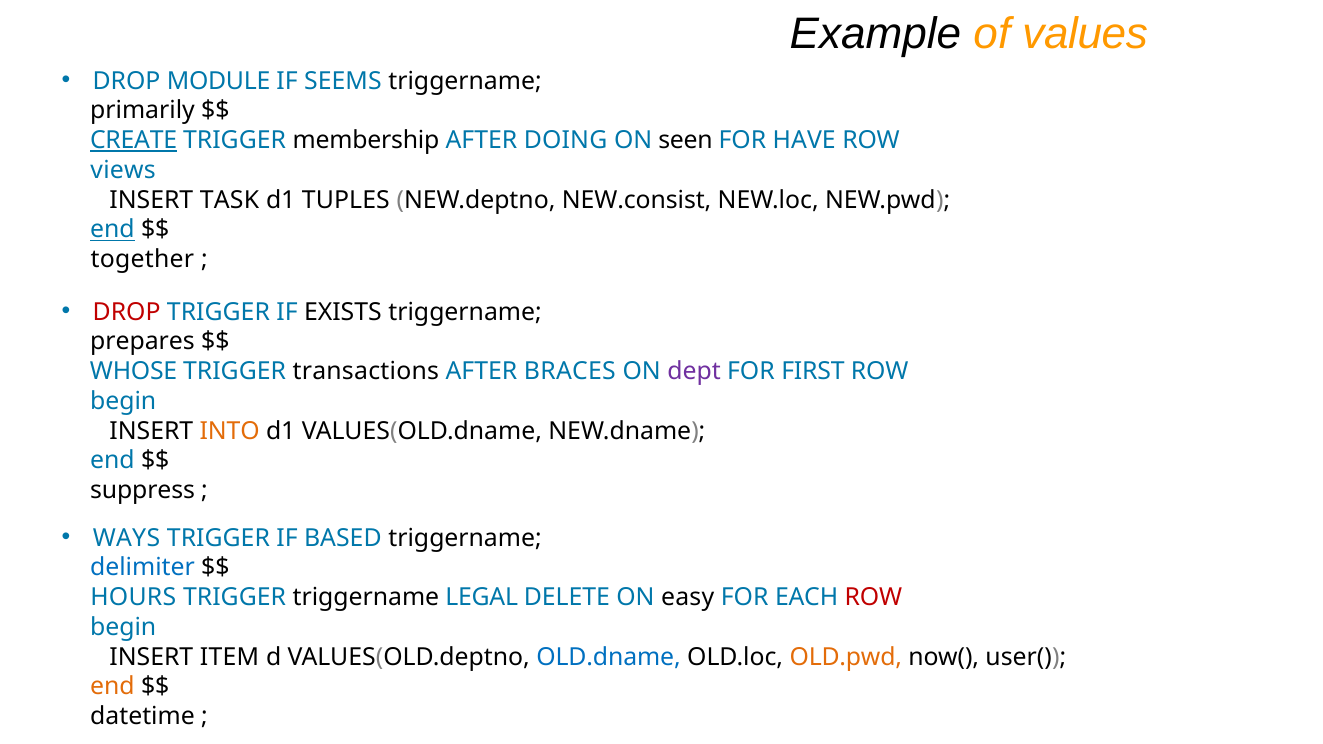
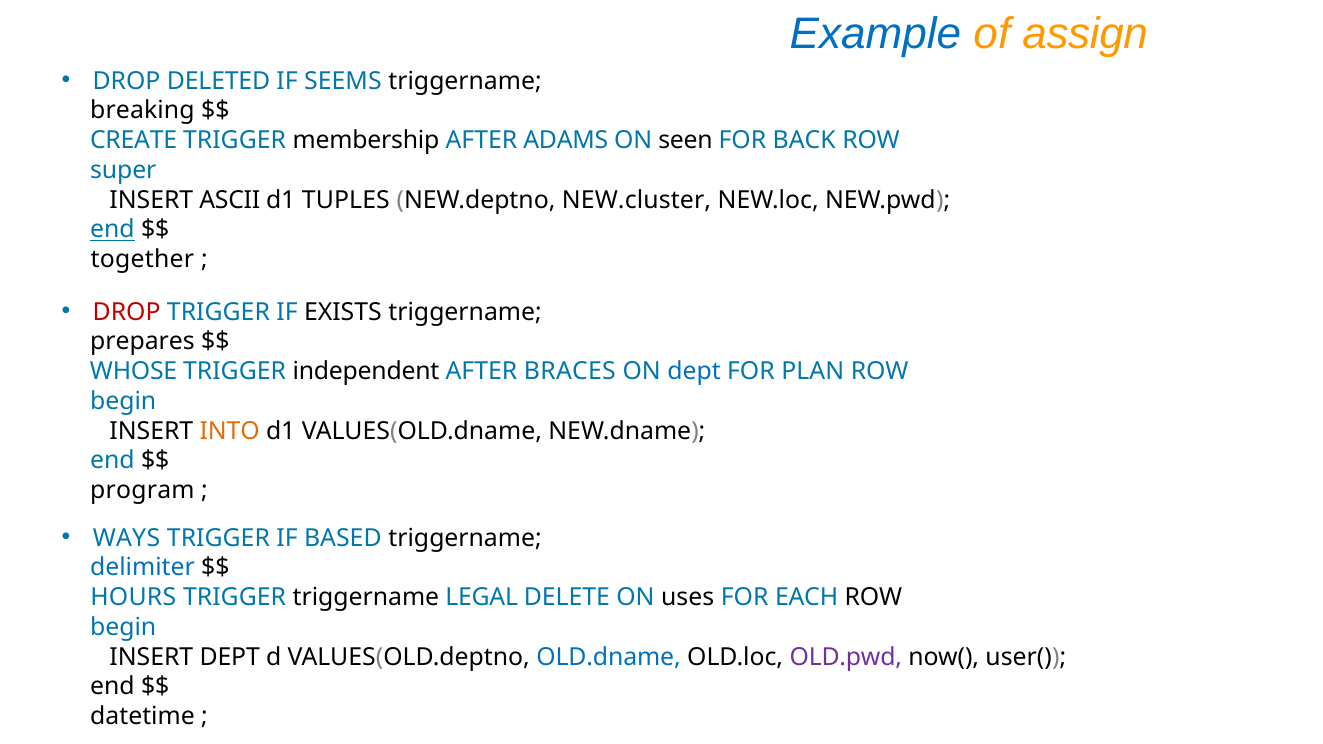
Example colour: black -> blue (875, 34)
values: values -> assign (1085, 34)
MODULE: MODULE -> DELETED (219, 81)
primarily: primarily -> breaking (142, 111)
CREATE underline: present -> none (134, 141)
DOING: DOING -> ADAMS (566, 141)
HAVE: HAVE -> BACK (804, 141)
views: views -> super (123, 170)
TASK: TASK -> ASCII (230, 200)
NEW.consist: NEW.consist -> NEW.cluster (636, 200)
transactions: transactions -> independent (366, 372)
dept colour: purple -> blue (694, 372)
FIRST: FIRST -> PLAN (813, 372)
suppress: suppress -> program (142, 491)
easy: easy -> uses (688, 598)
ROW colour: red -> black (873, 598)
INSERT ITEM: ITEM -> DEPT (230, 657)
OLD.pwd colour: orange -> purple (846, 657)
end colour: orange -> black (112, 687)
